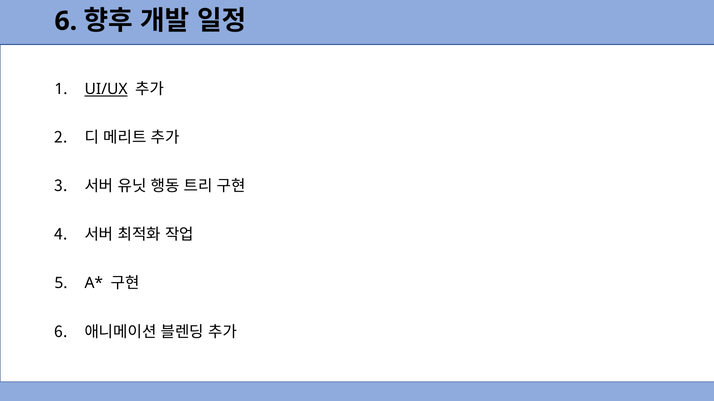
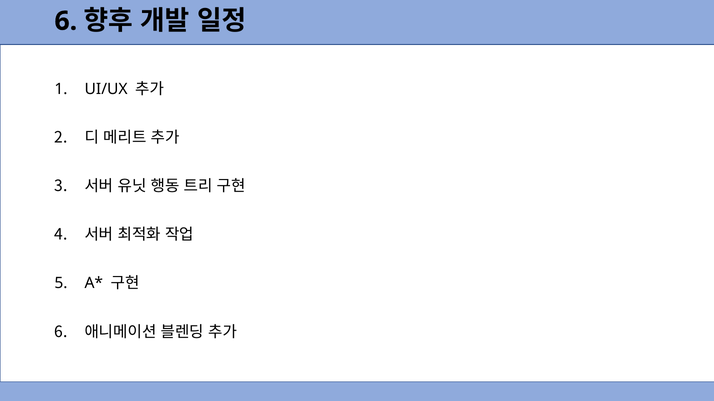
UI/UX underline: present -> none (106, 89)
